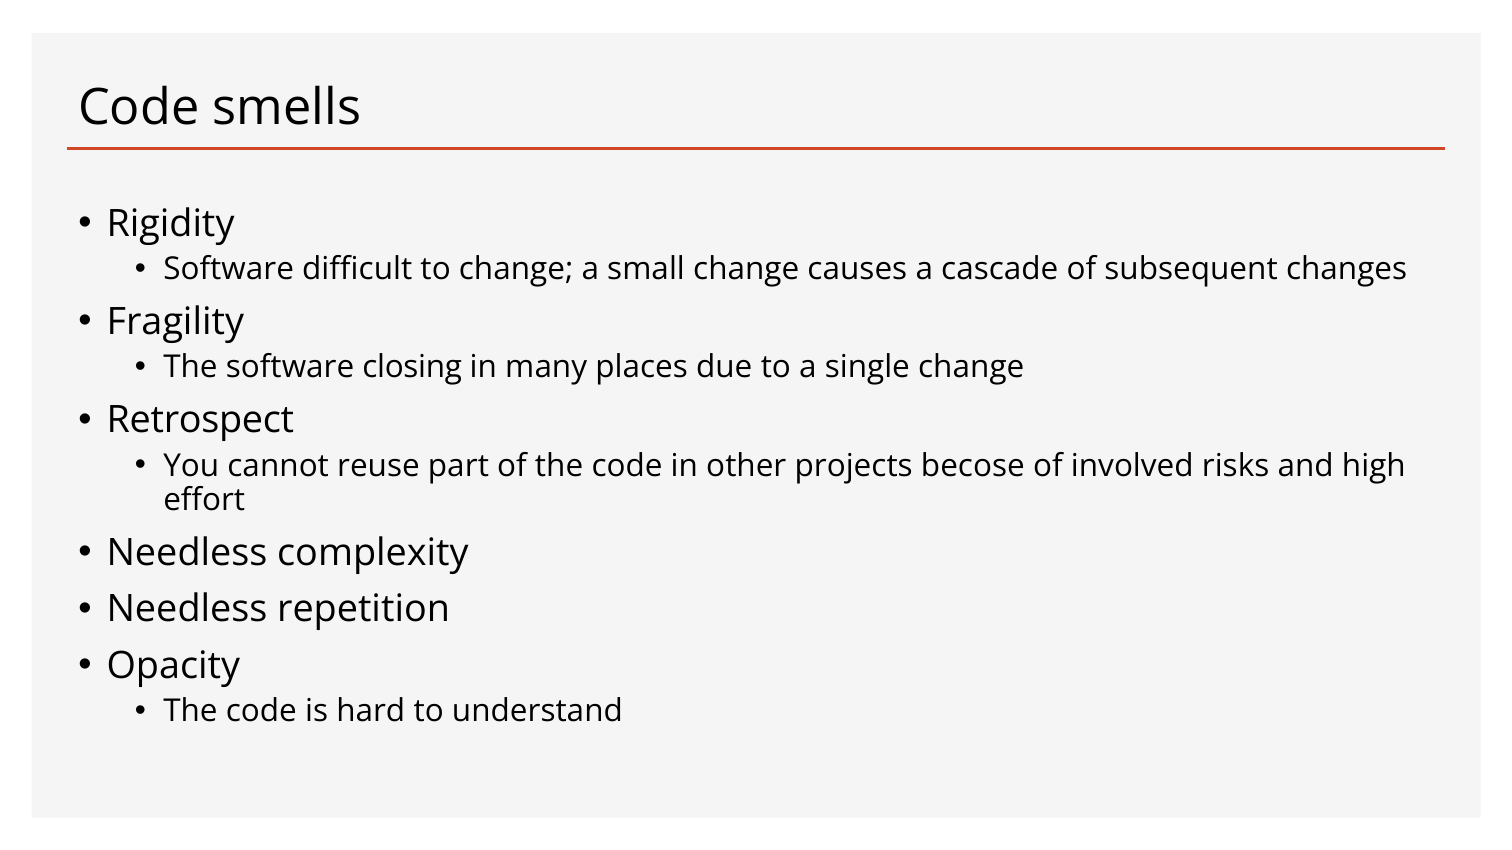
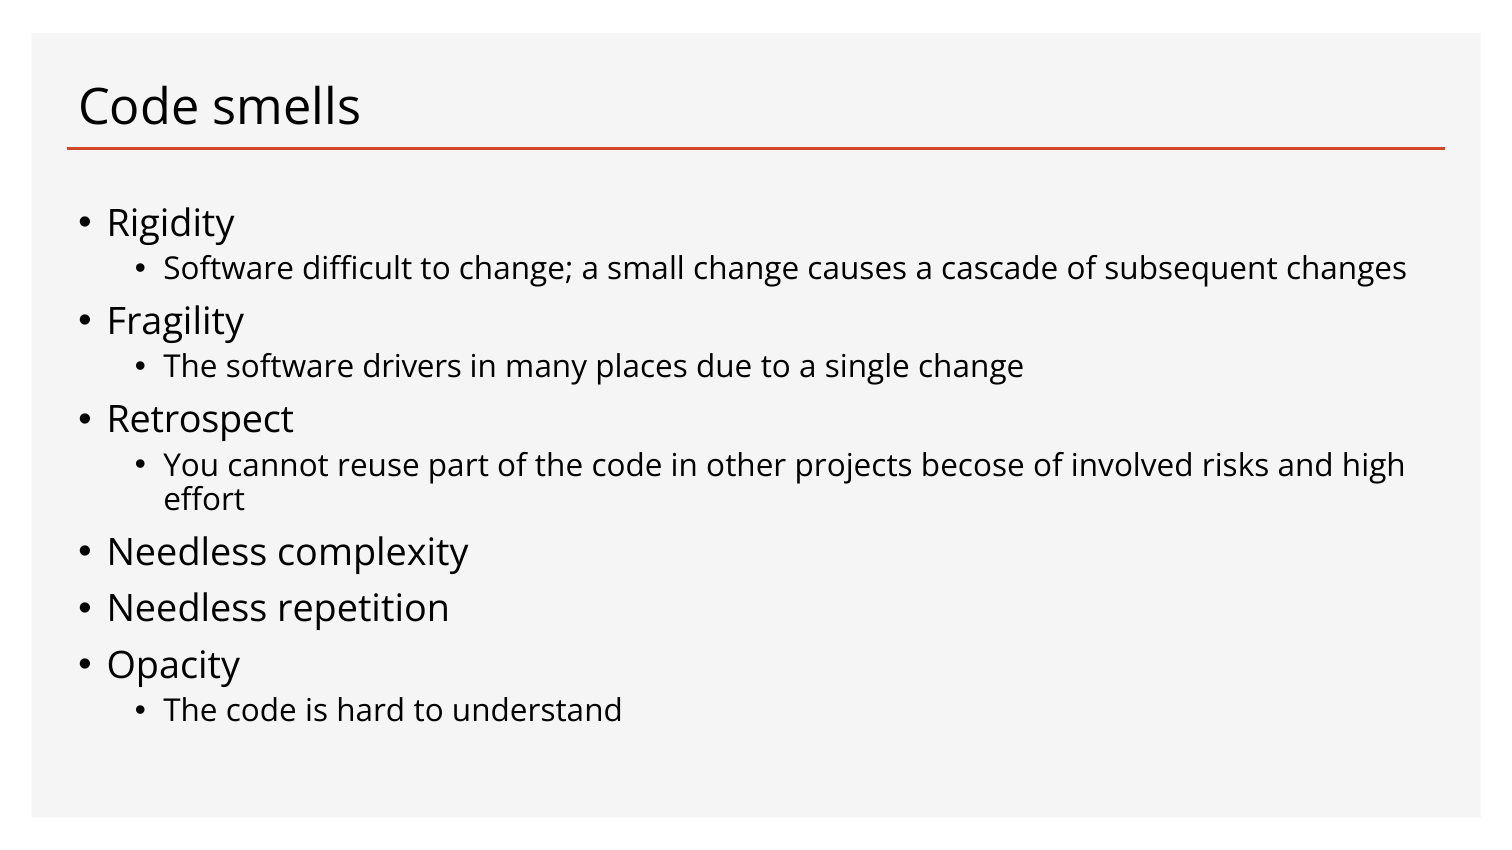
closing: closing -> drivers (412, 368)
